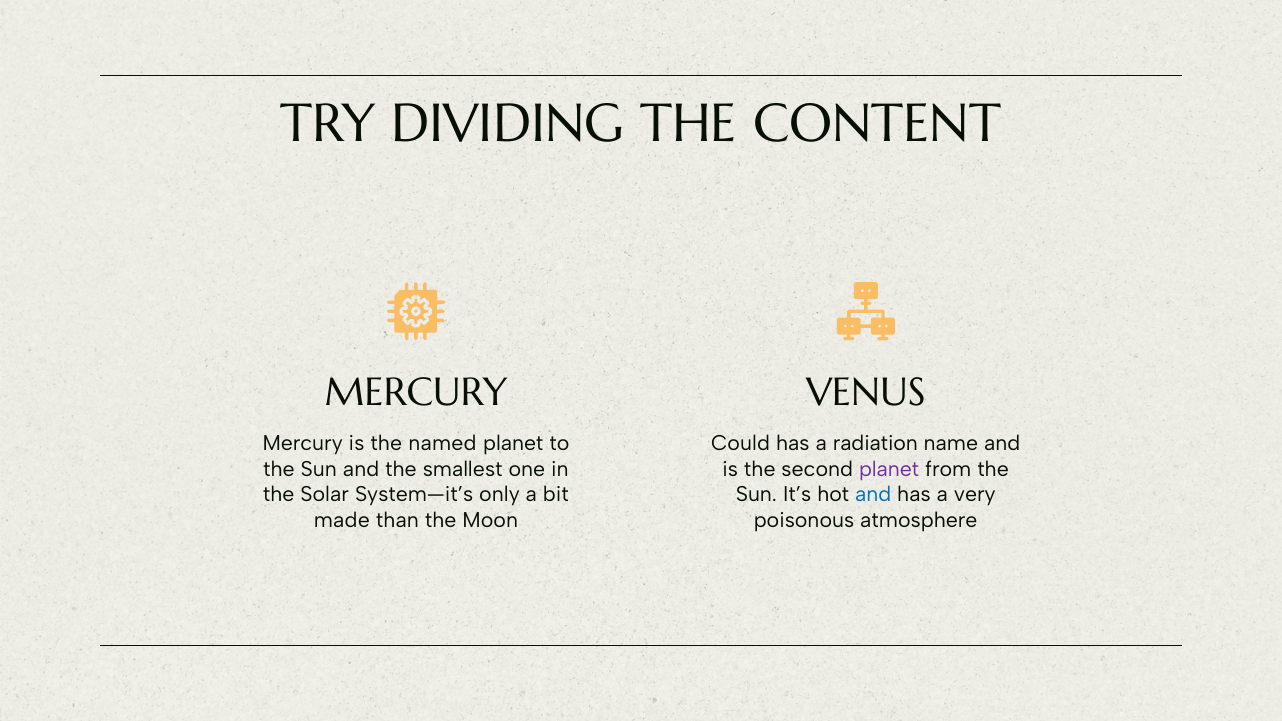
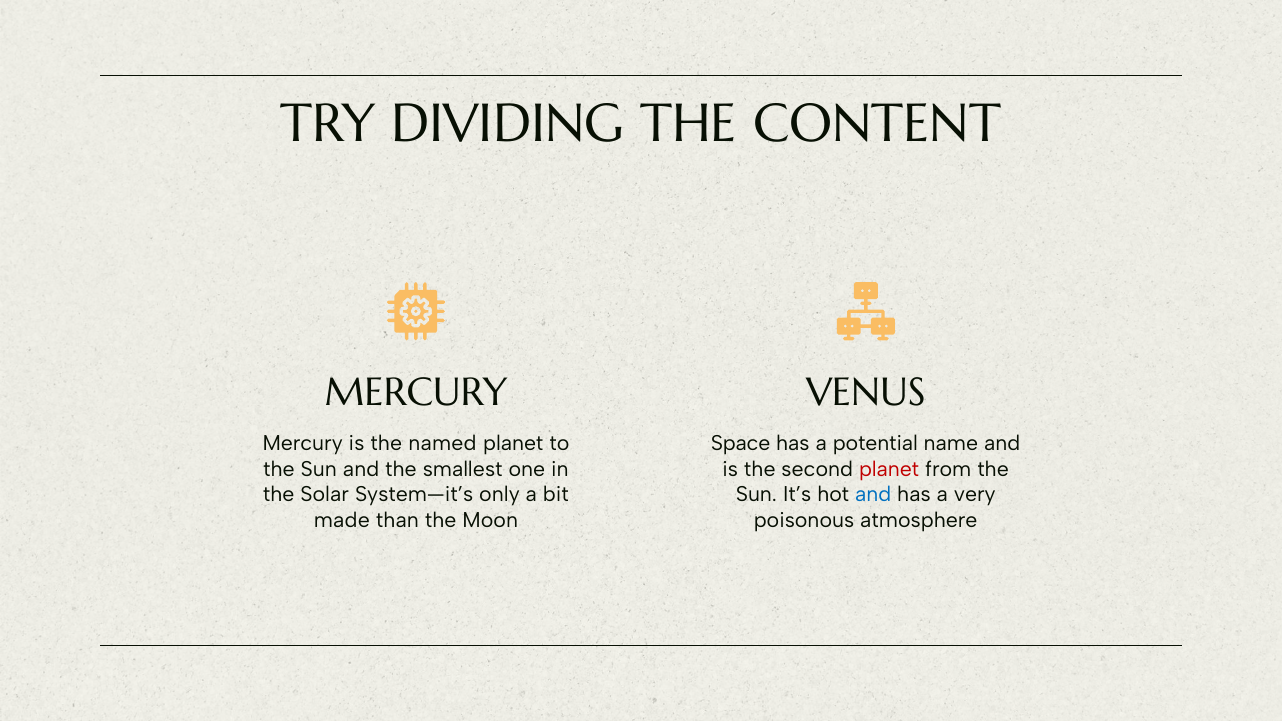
Could: Could -> Space (741, 443)
radiation: radiation -> potential (875, 443)
planet colour: purple -> red (889, 469)
